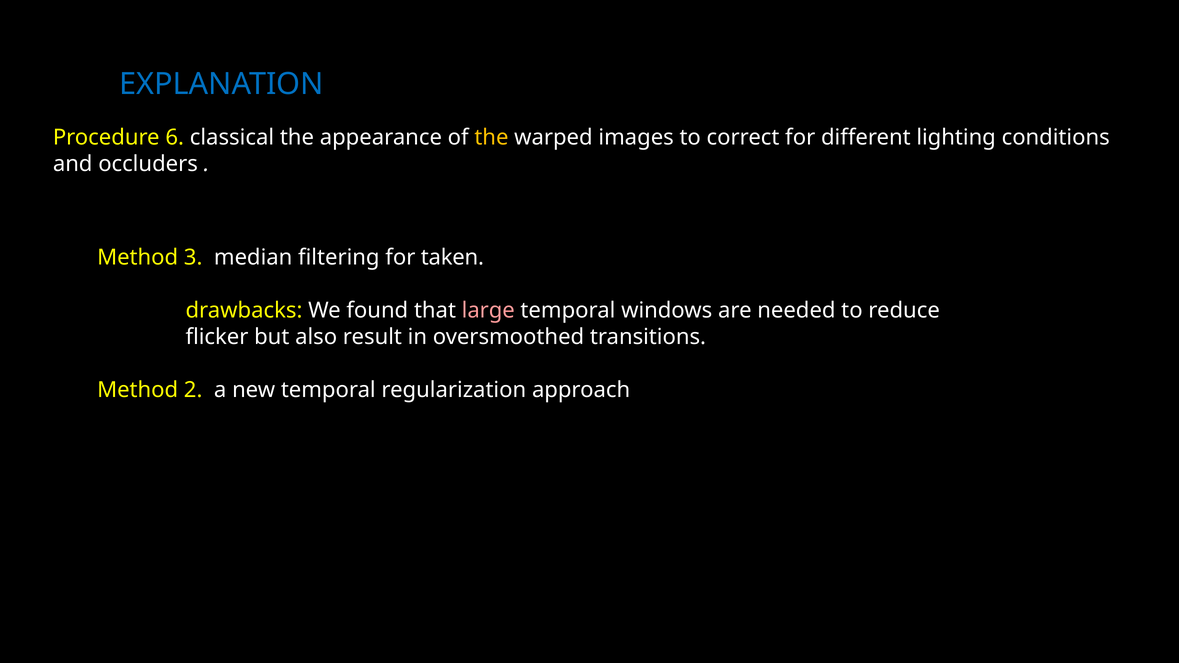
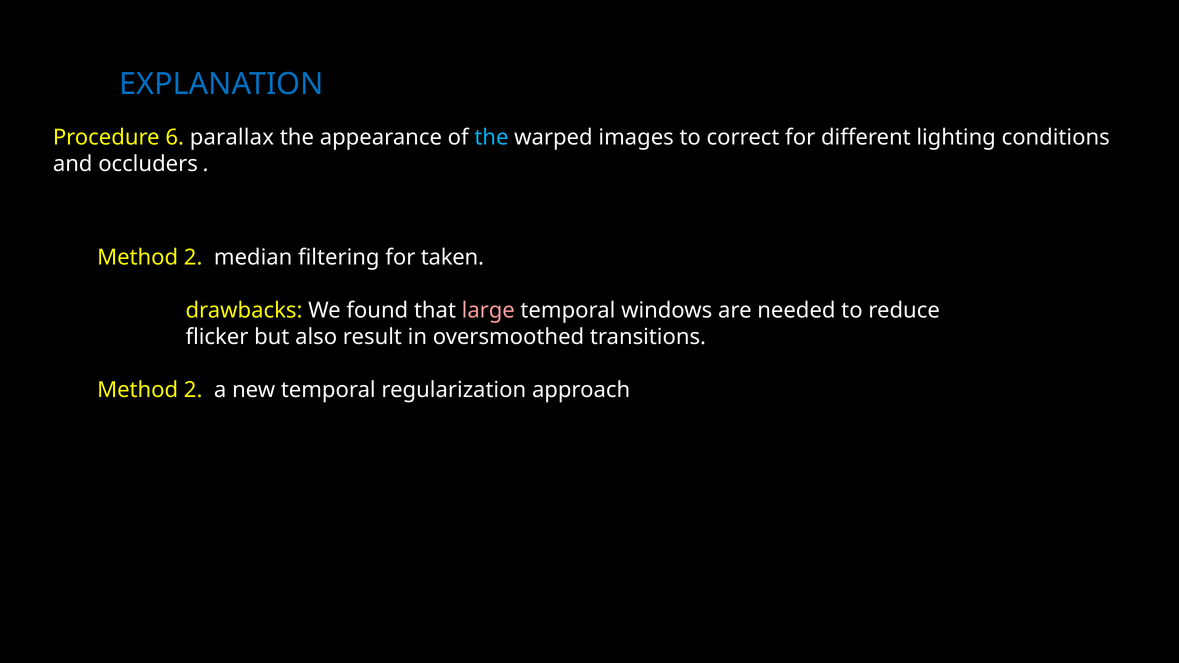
classical: classical -> parallax (232, 137)
the colour: yellow -> light blue (491, 137)
3: 3 -> 2 (193, 257)
